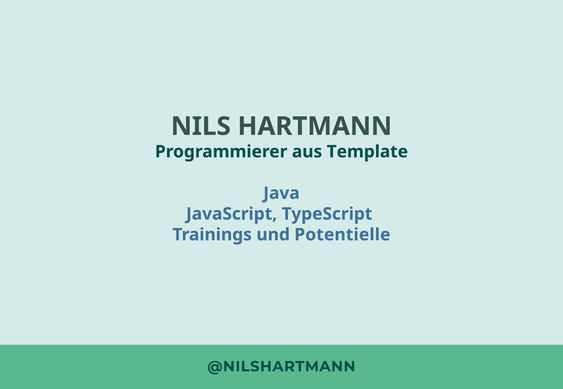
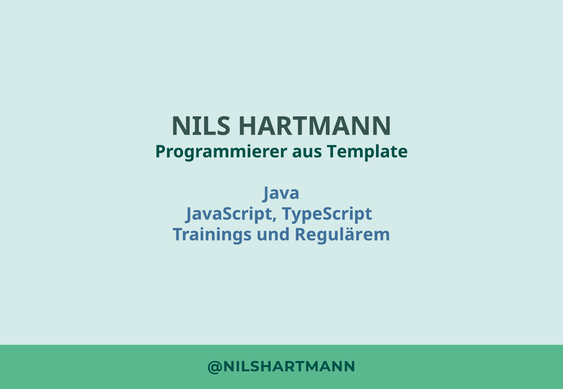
Potentielle: Potentielle -> Regulärem (342, 235)
